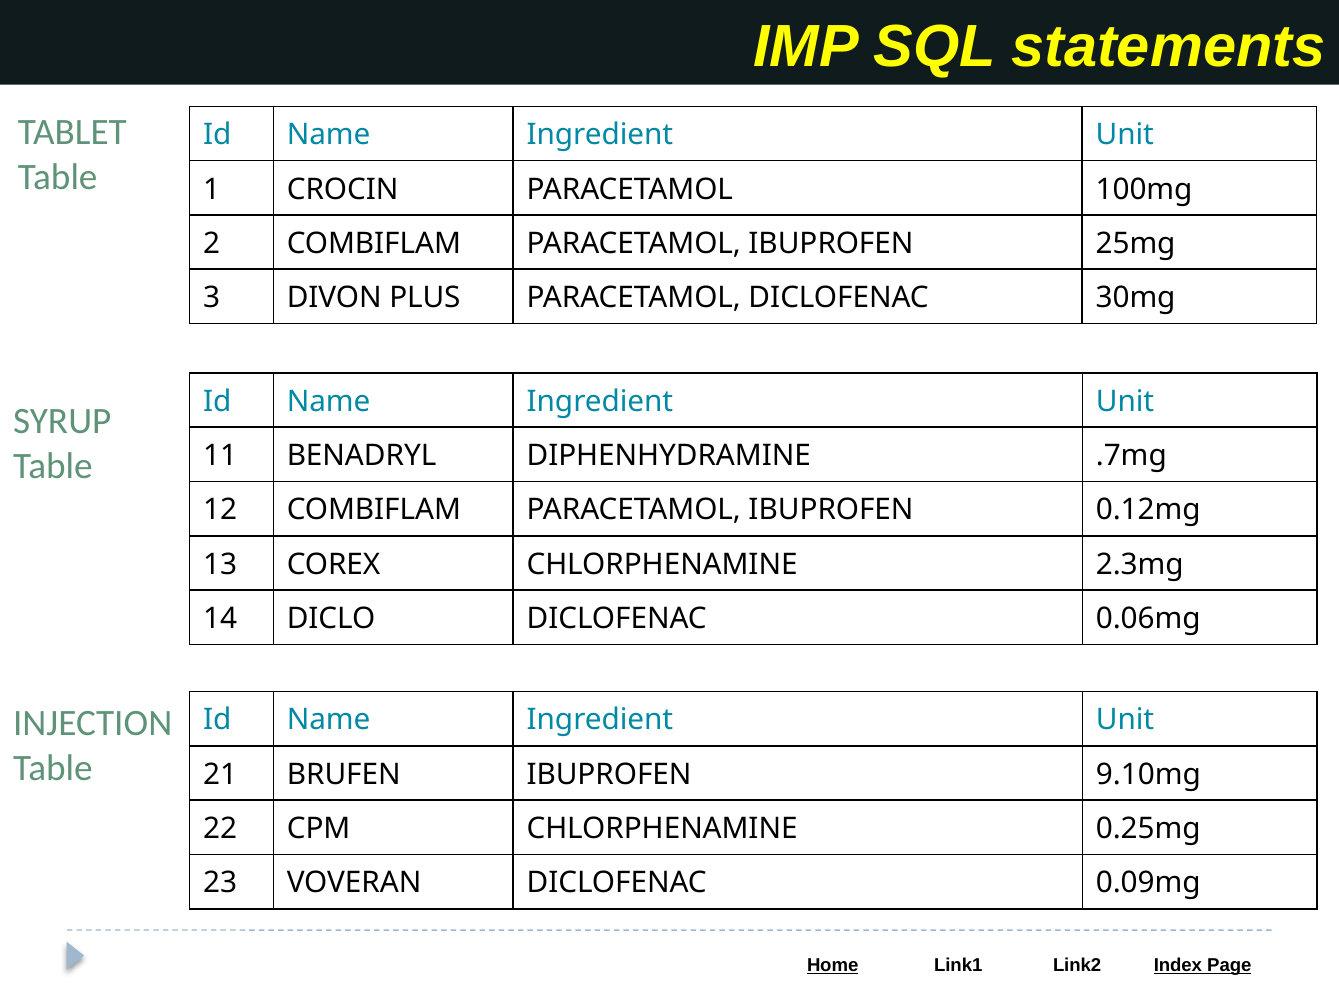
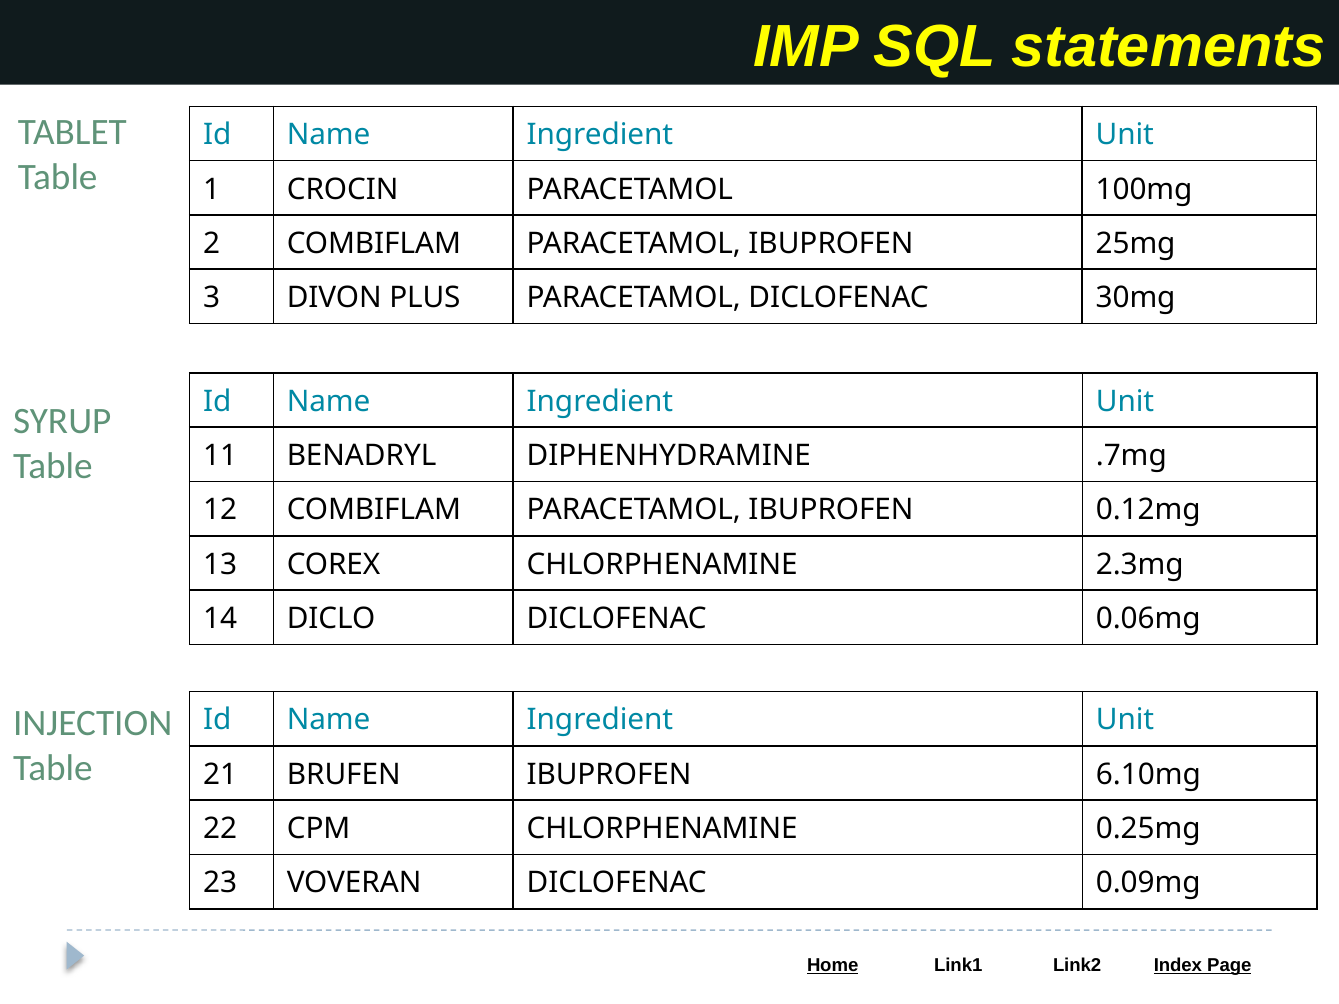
9.10mg: 9.10mg -> 6.10mg (1148, 775)
